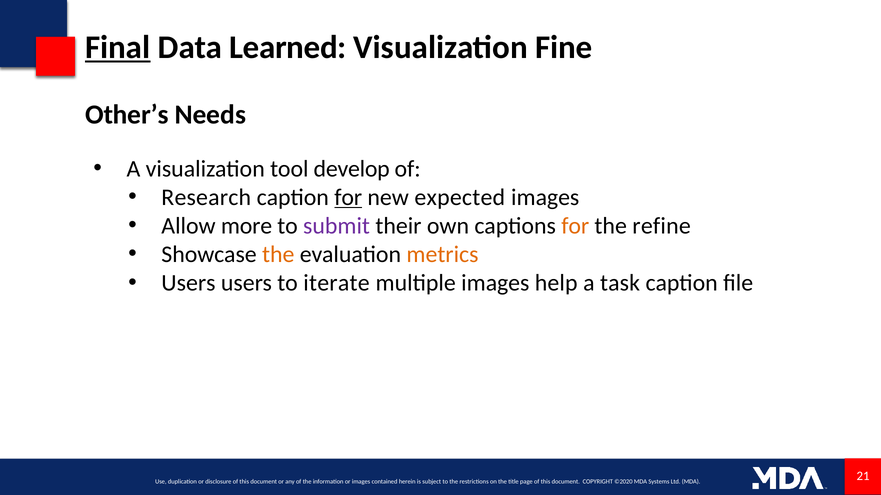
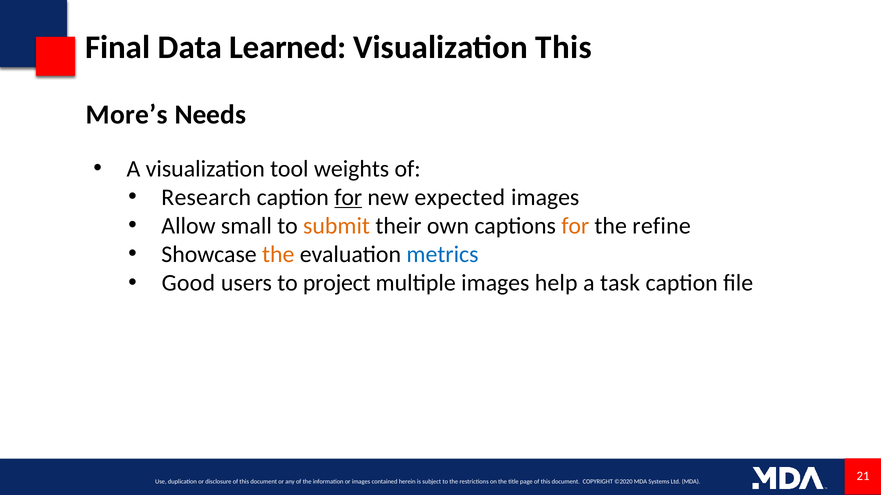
Final underline: present -> none (118, 48)
Visualization Fine: Fine -> This (564, 48)
Other’s: Other’s -> More’s (127, 115)
develop: develop -> weights (352, 169)
more: more -> small (246, 226)
submit colour: purple -> orange (337, 226)
metrics colour: orange -> blue (443, 255)
Users: Users -> Good (188, 283)
iterate: iterate -> project (337, 283)
